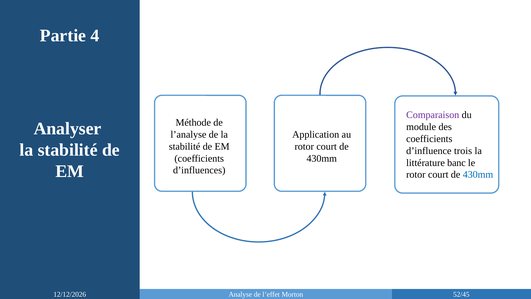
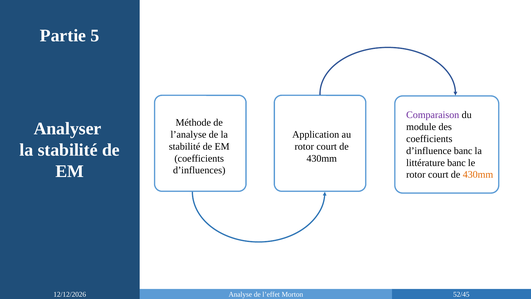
4: 4 -> 5 (95, 36)
d’influence trois: trois -> banc (463, 151)
430mm colour: blue -> orange (478, 174)
